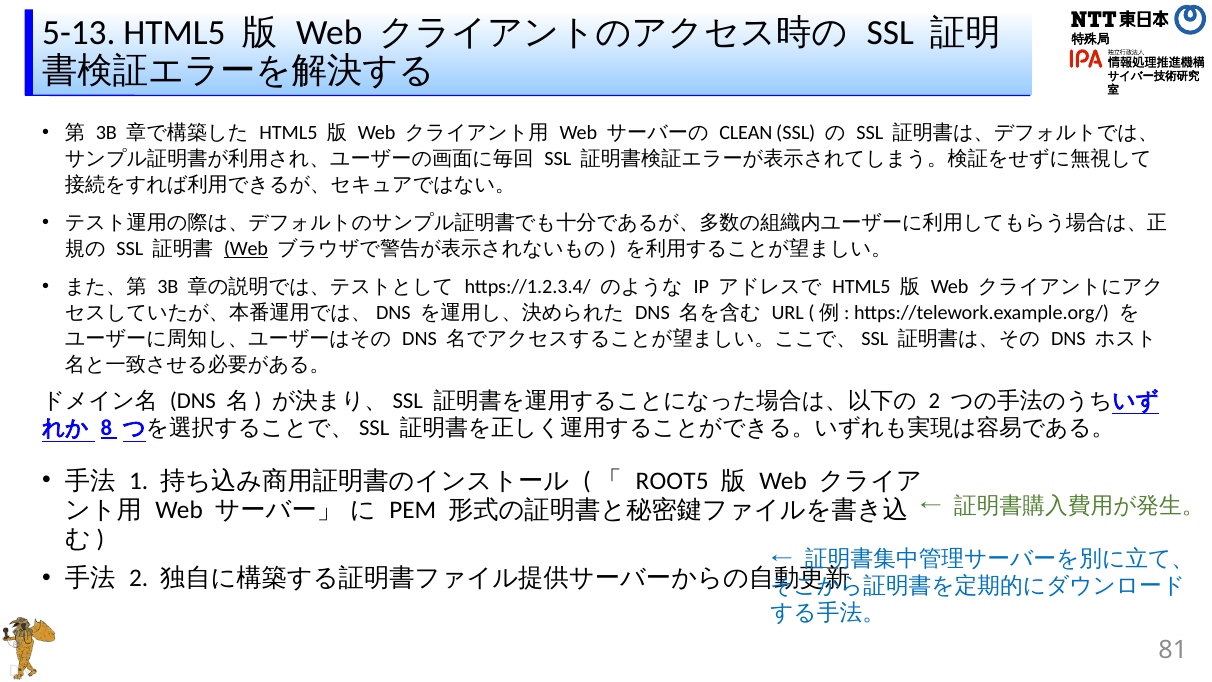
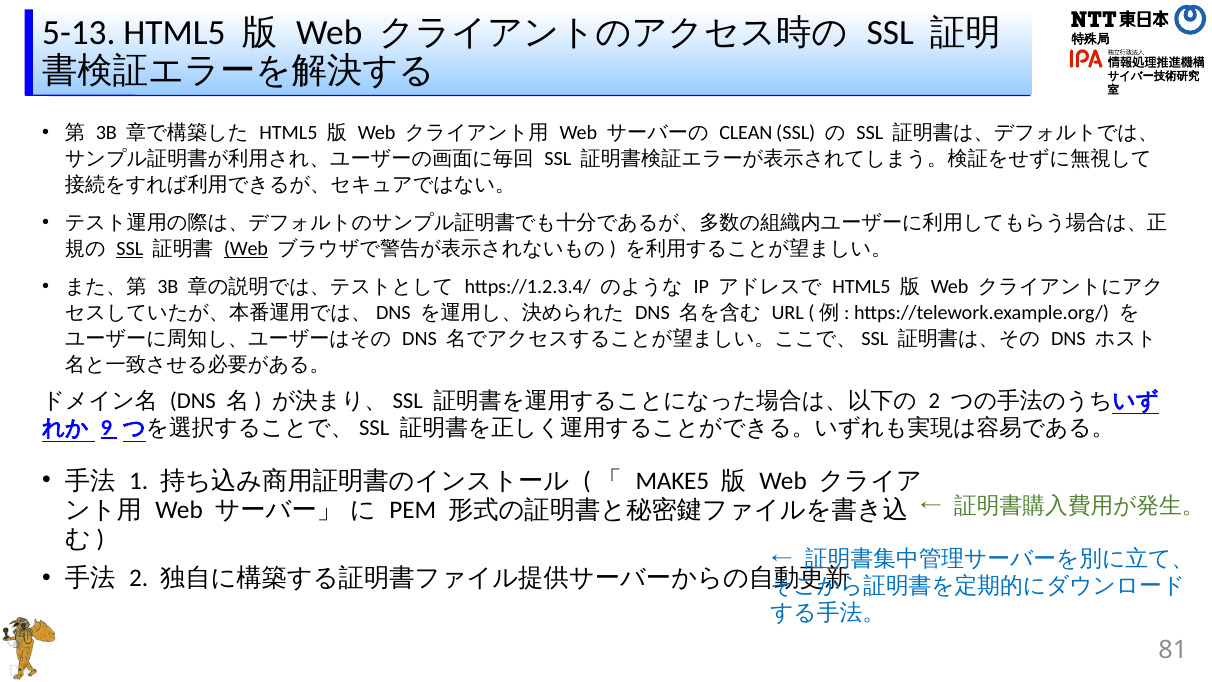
SSL underline: none -> present (130, 249)
8: 8 -> 9 (106, 428)
ROOT5: ROOT5 -> MAKE5 (672, 481)
